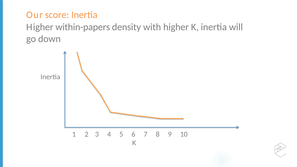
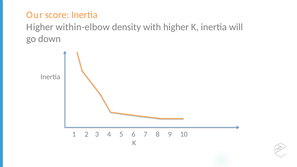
within-papers: within-papers -> within-elbow (83, 27)
